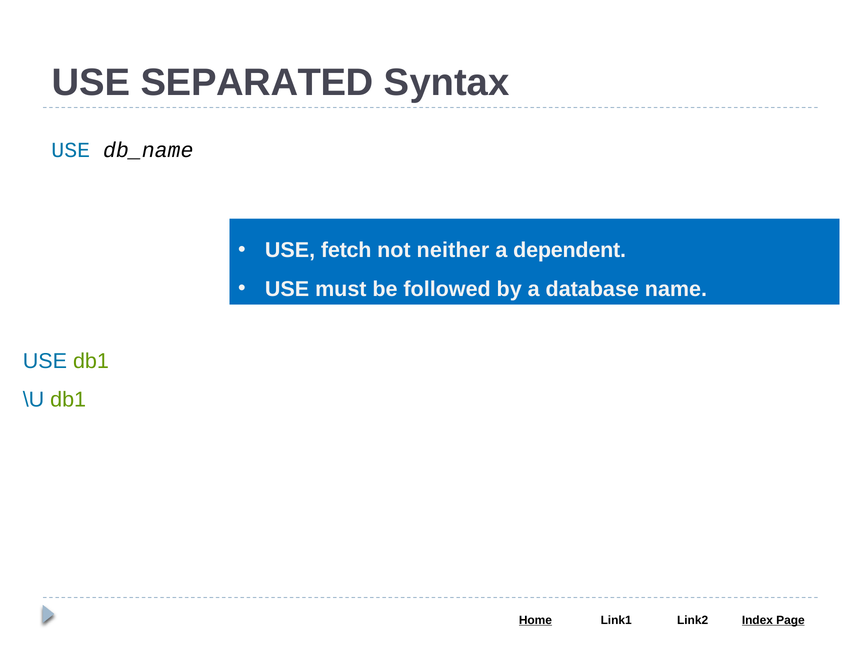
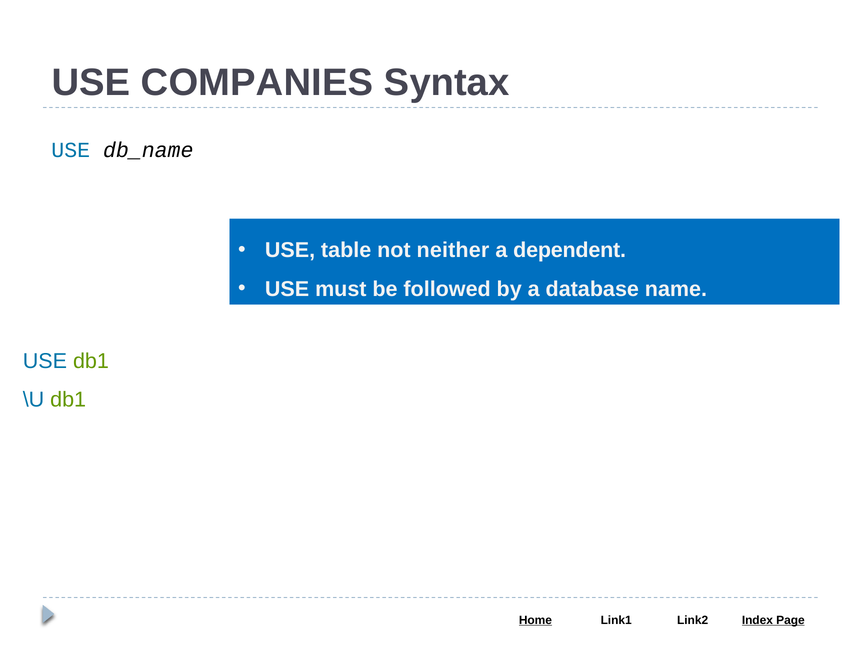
SEPARATED: SEPARATED -> COMPANIES (257, 83)
fetch: fetch -> table (346, 251)
